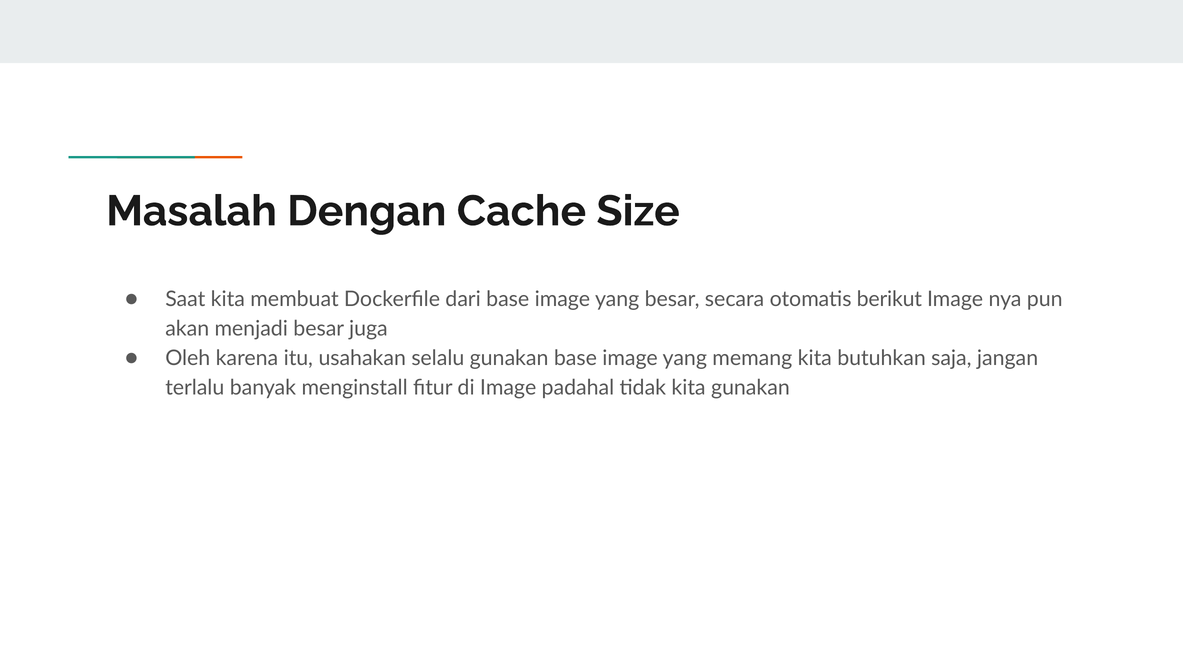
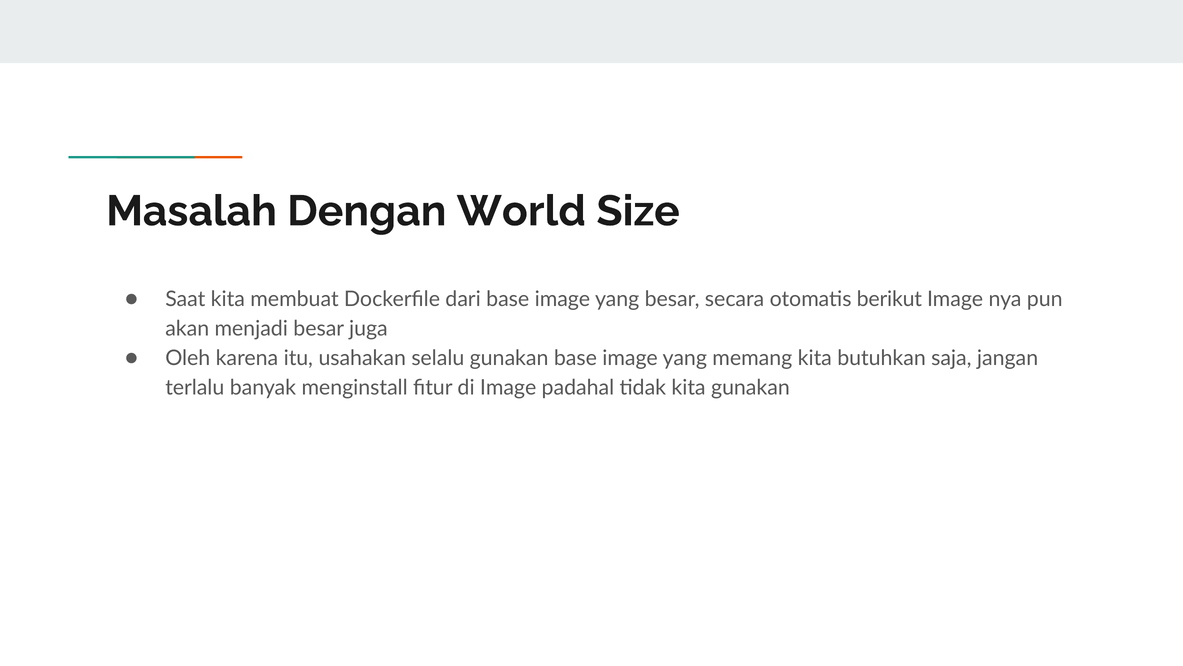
Cache: Cache -> World (521, 211)
